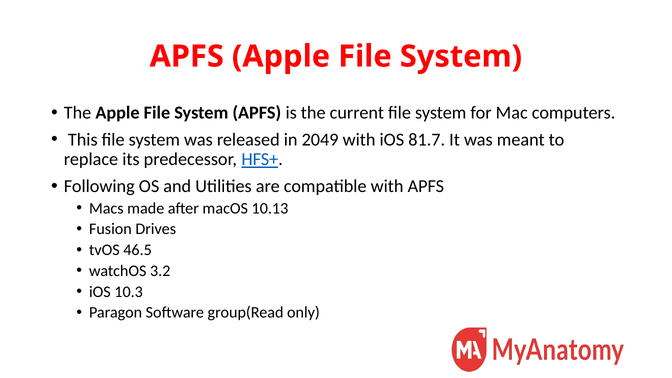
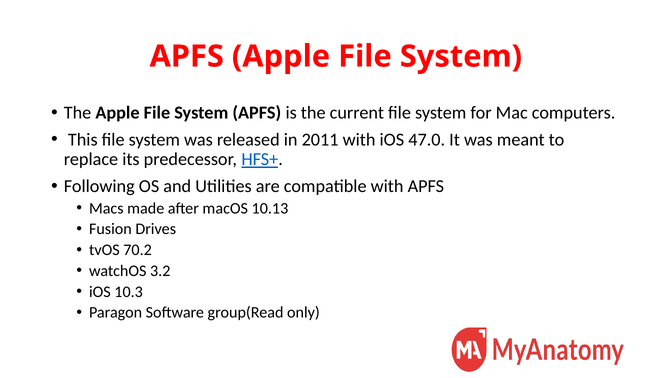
2049: 2049 -> 2011 (320, 139)
81.7: 81.7 -> 47.0 (427, 139)
46.5: 46.5 -> 70.2 (138, 250)
